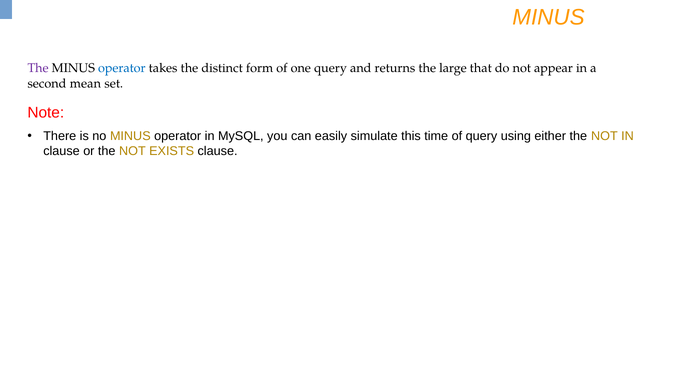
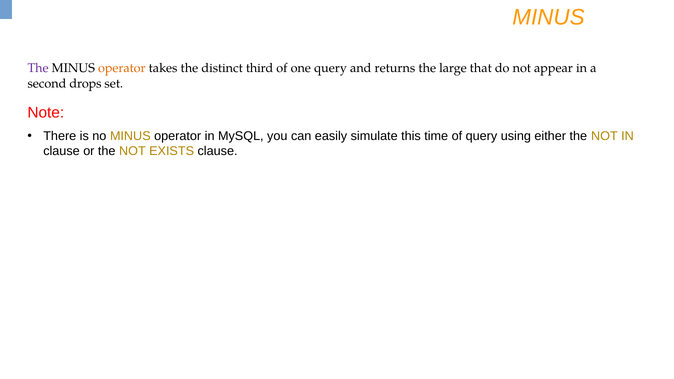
operator colour: blue -> orange (122, 68)
form: form -> third (260, 68)
mean: mean -> drops (86, 83)
